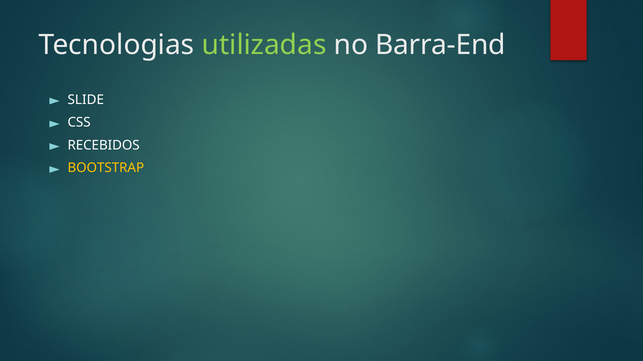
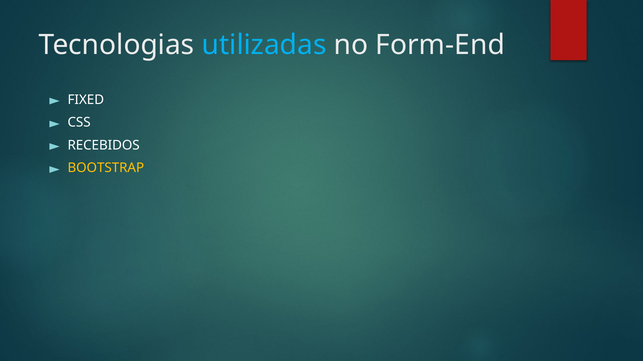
utilizadas colour: light green -> light blue (264, 45)
Barra-End: Barra-End -> Form-End (440, 45)
SLIDE: SLIDE -> FIXED (86, 100)
